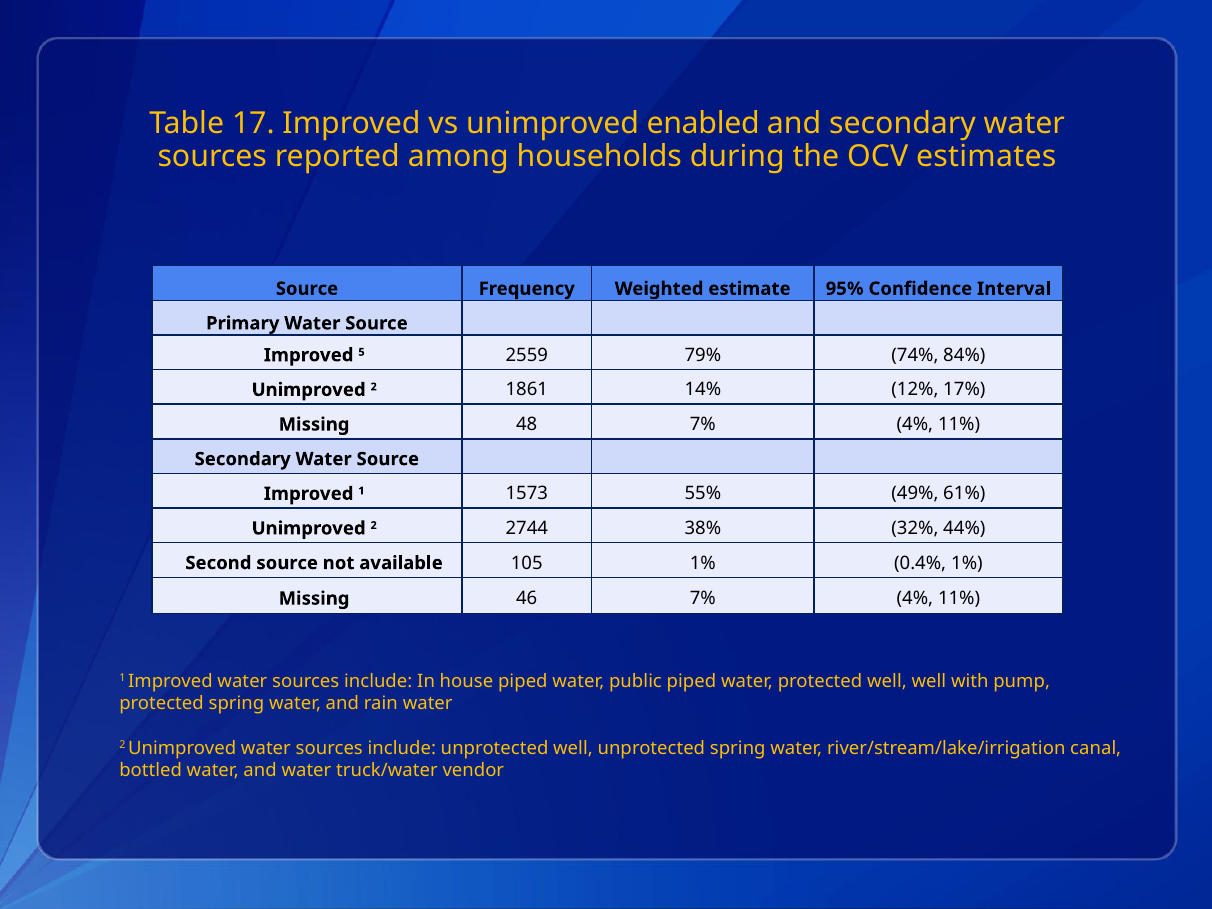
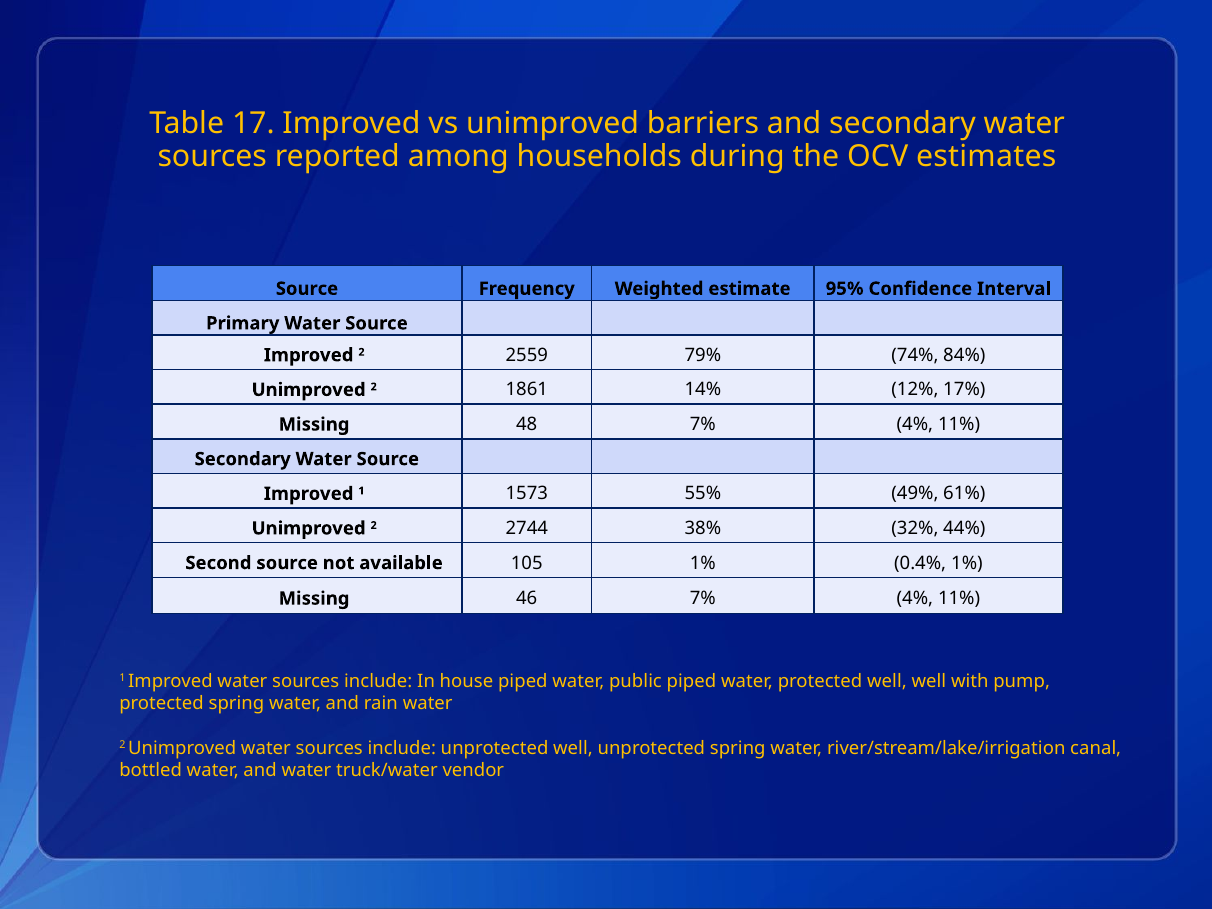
enabled: enabled -> barriers (703, 124)
Improved 5: 5 -> 2 (361, 352)
